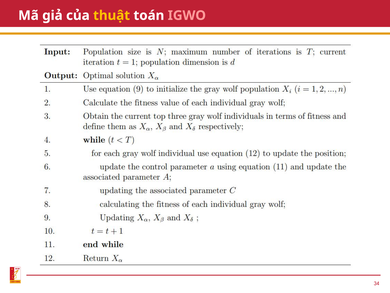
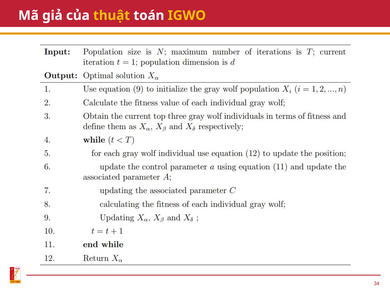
IGWO colour: pink -> yellow (187, 15)
